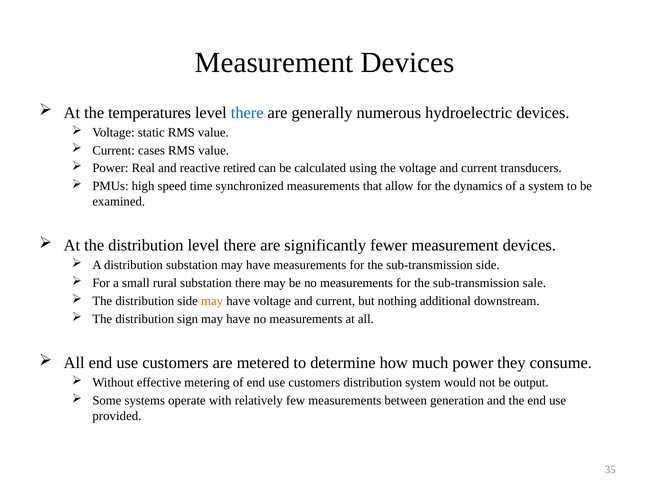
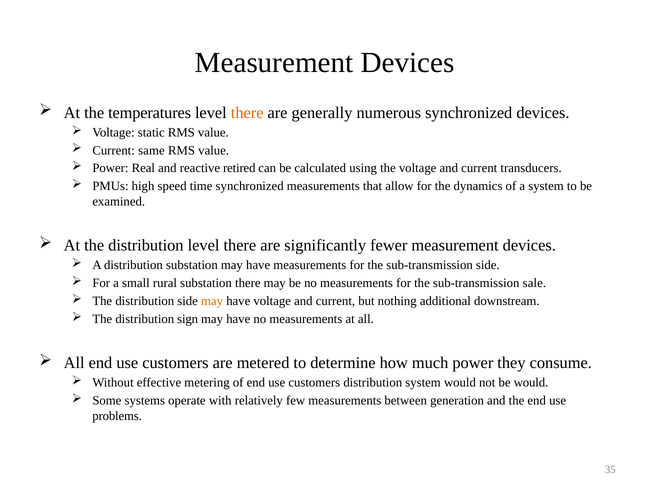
there colour: blue -> orange (247, 112)
numerous hydroelectric: hydroelectric -> synchronized (469, 112)
cases: cases -> same (151, 150)
be output: output -> would (531, 382)
provided: provided -> problems (117, 415)
